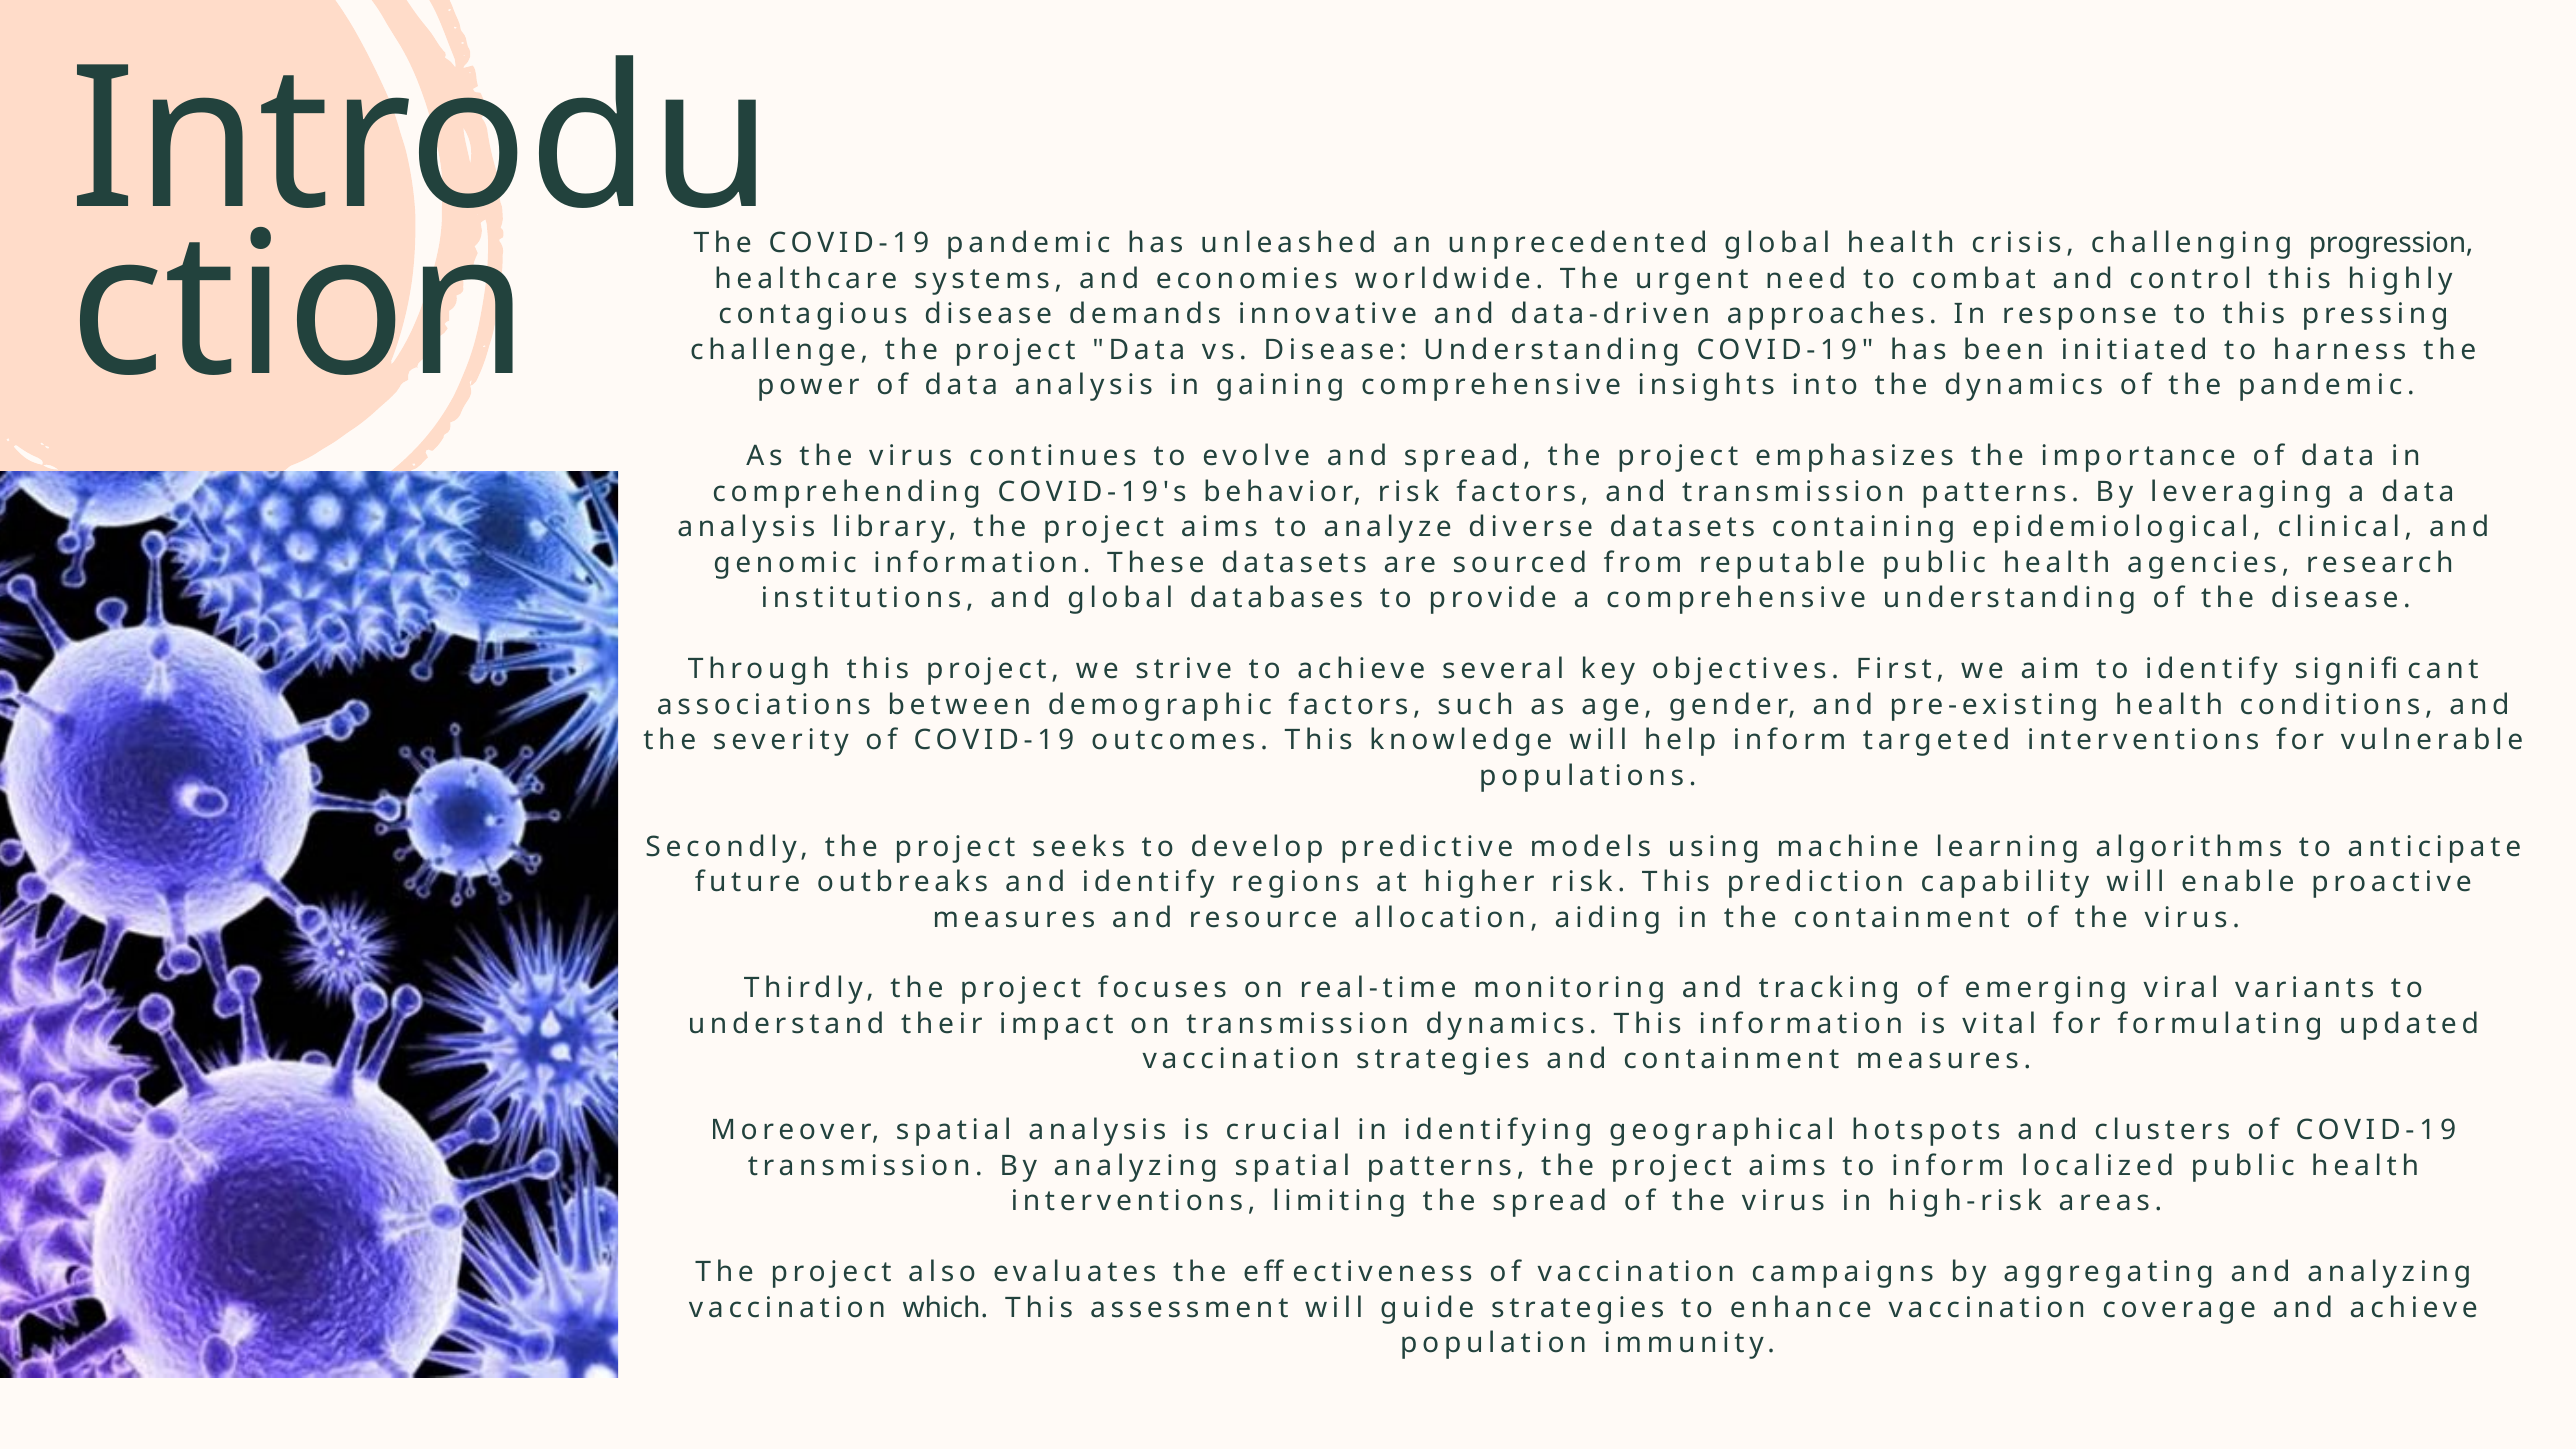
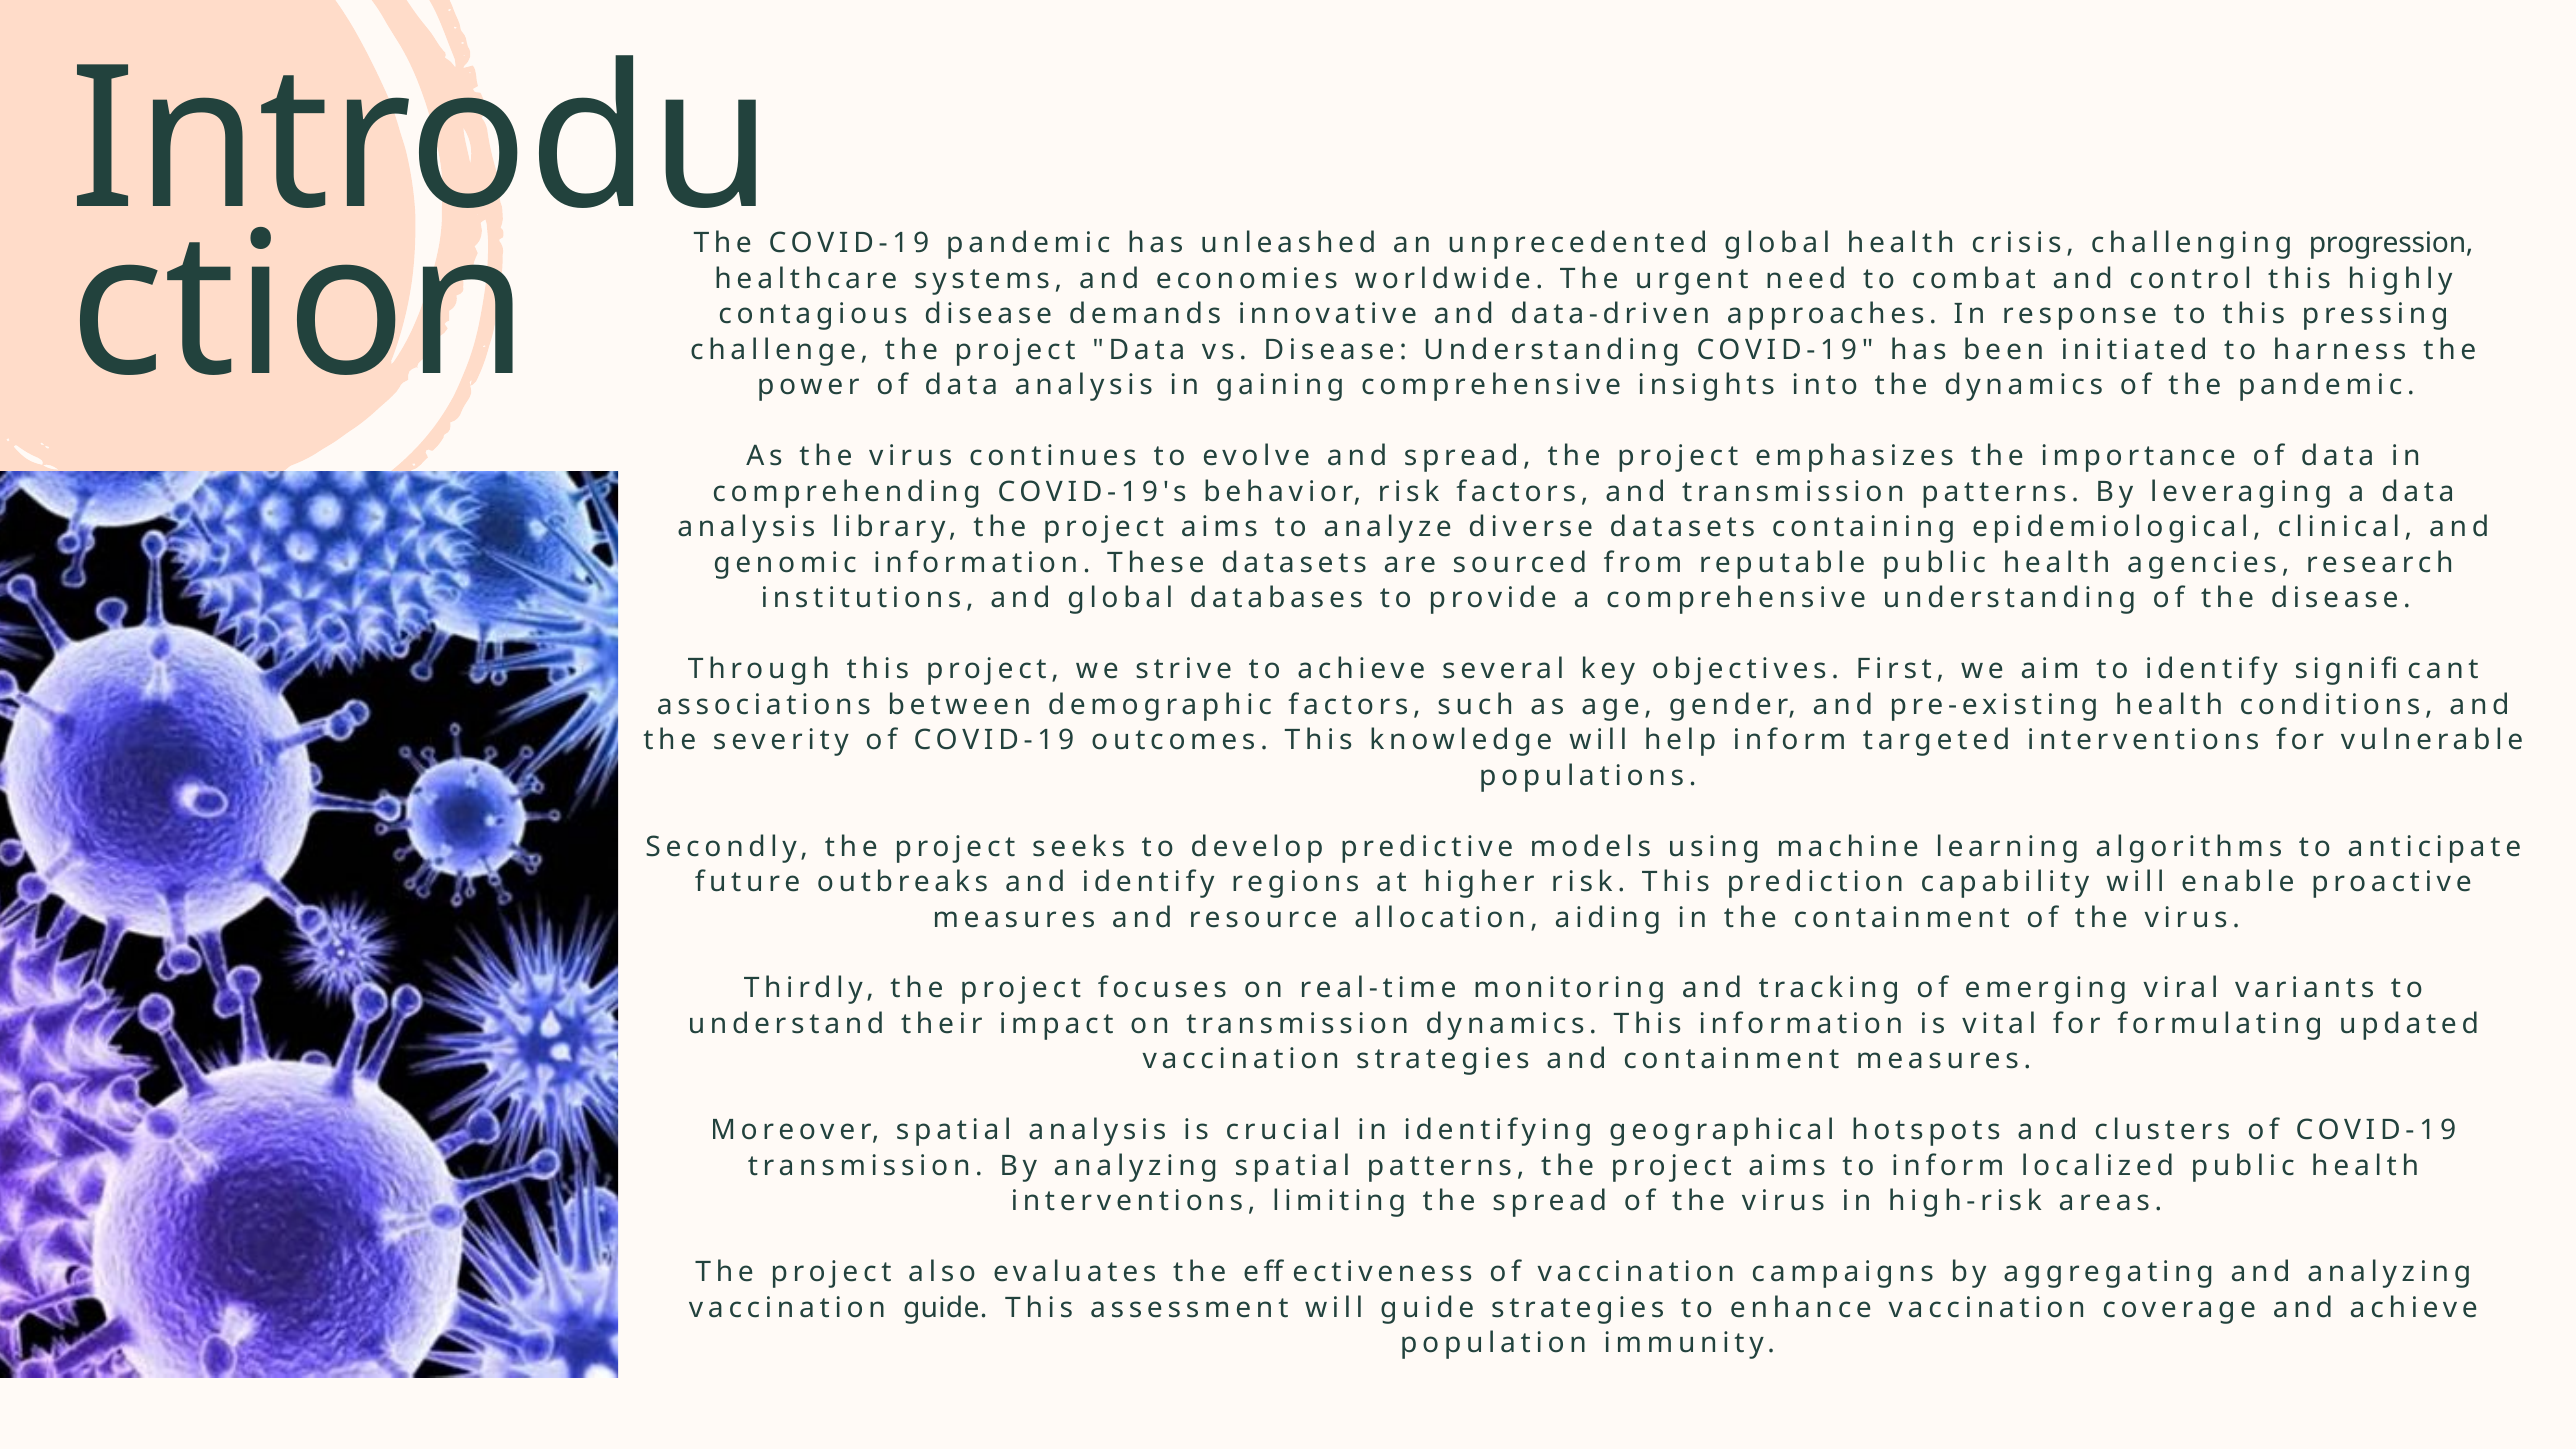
vaccination which: which -> guide (945, 1308)
